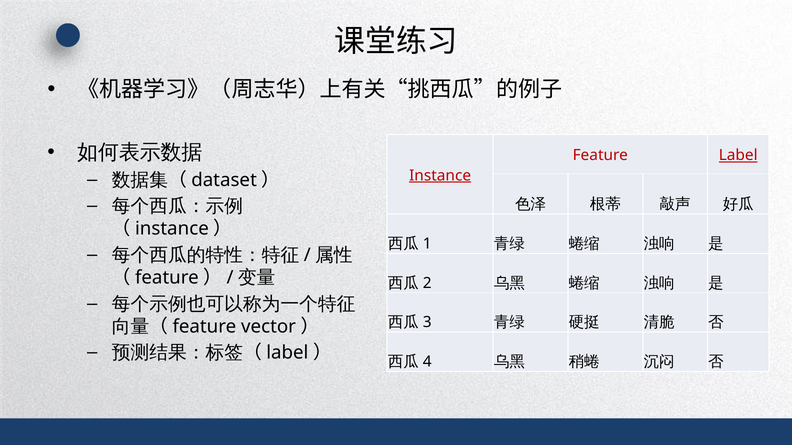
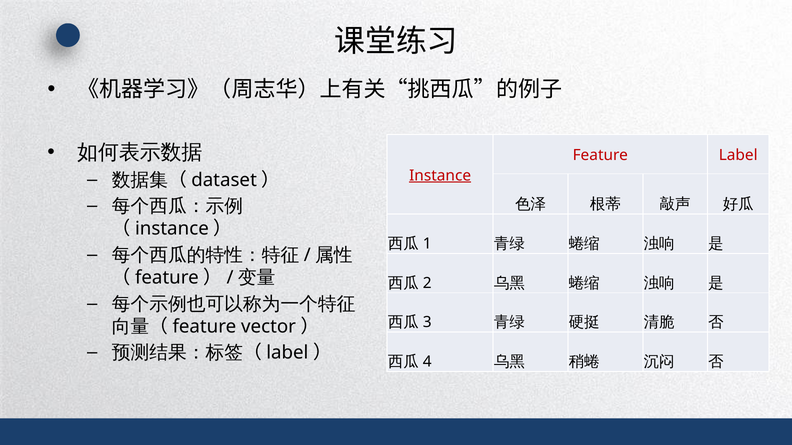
Label underline: present -> none (738, 156)
